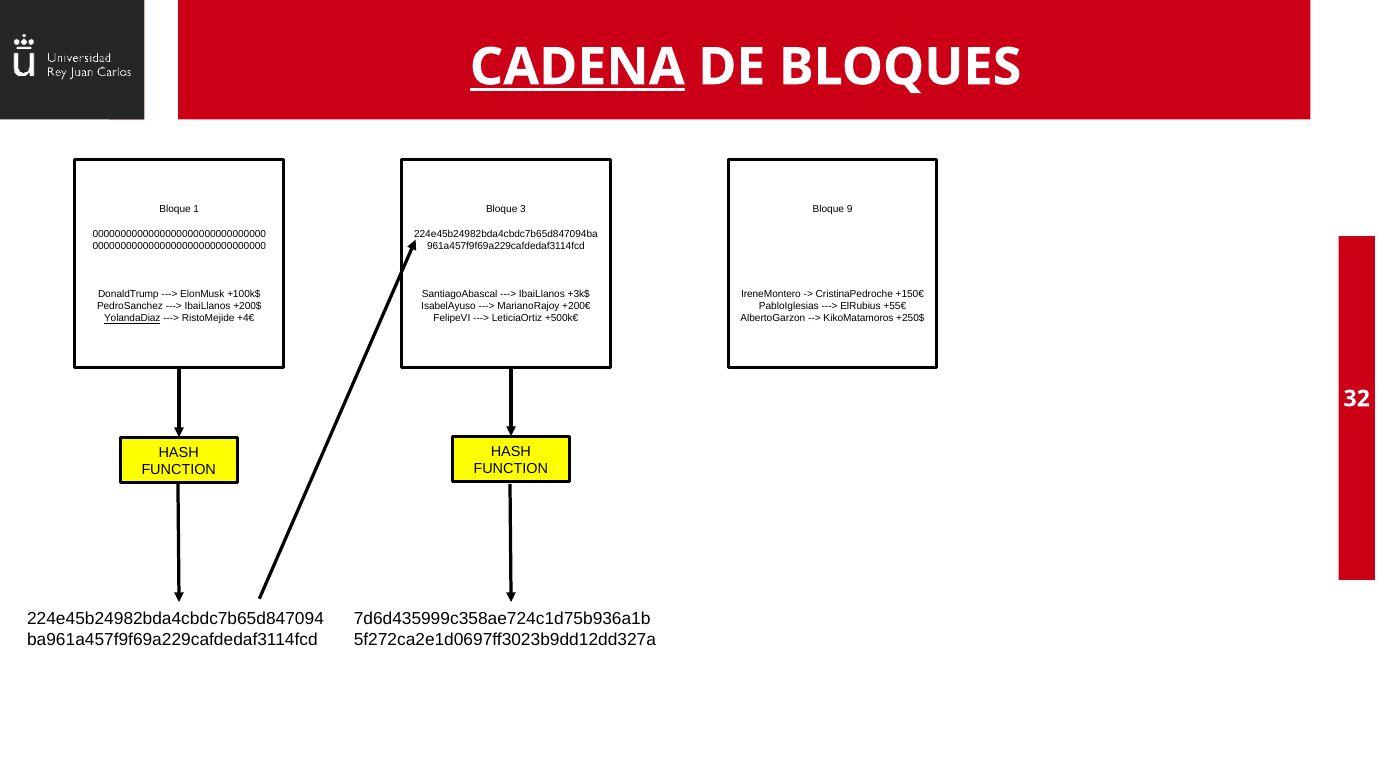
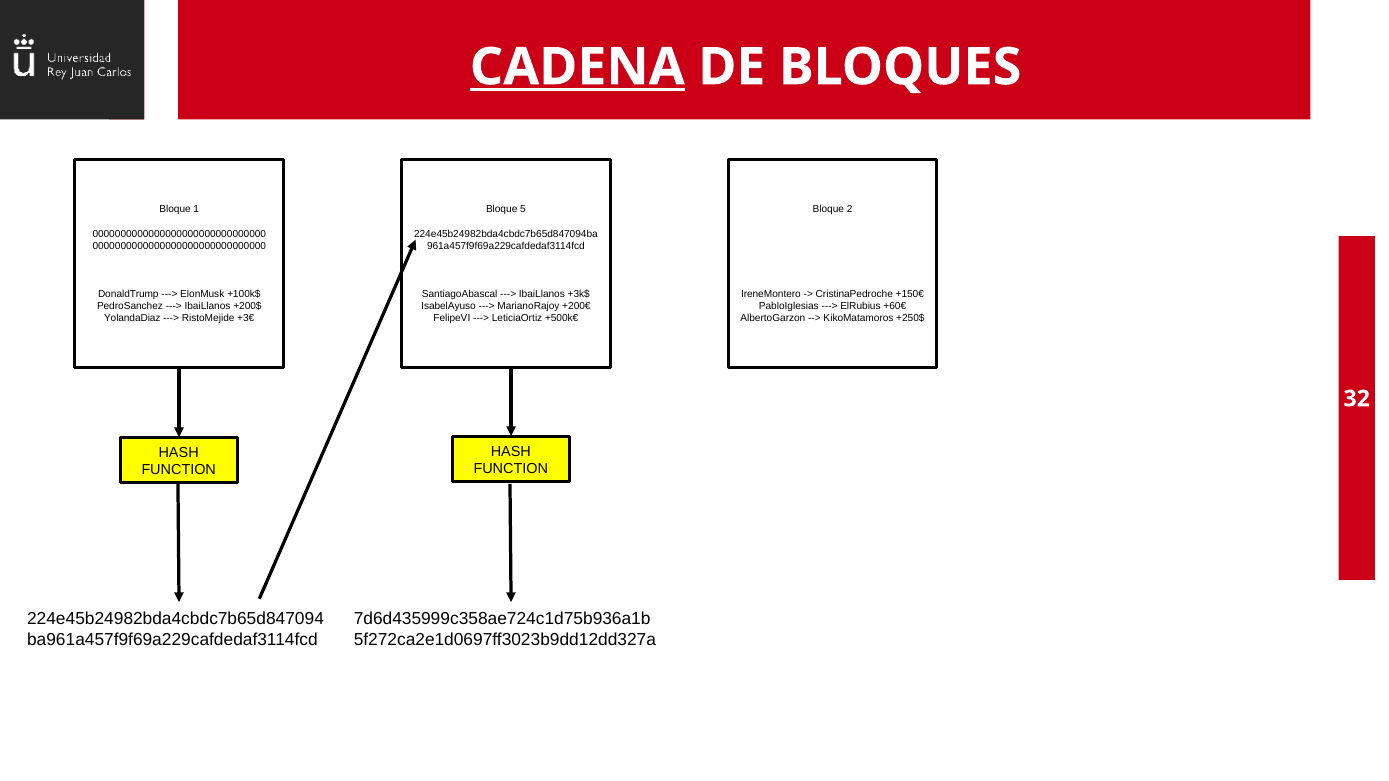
3: 3 -> 5 (523, 210)
9: 9 -> 2 (850, 210)
+55€: +55€ -> +60€ (895, 307)
YolandaDiaz underline: present -> none (132, 319)
+4€: +4€ -> +3€ (246, 319)
